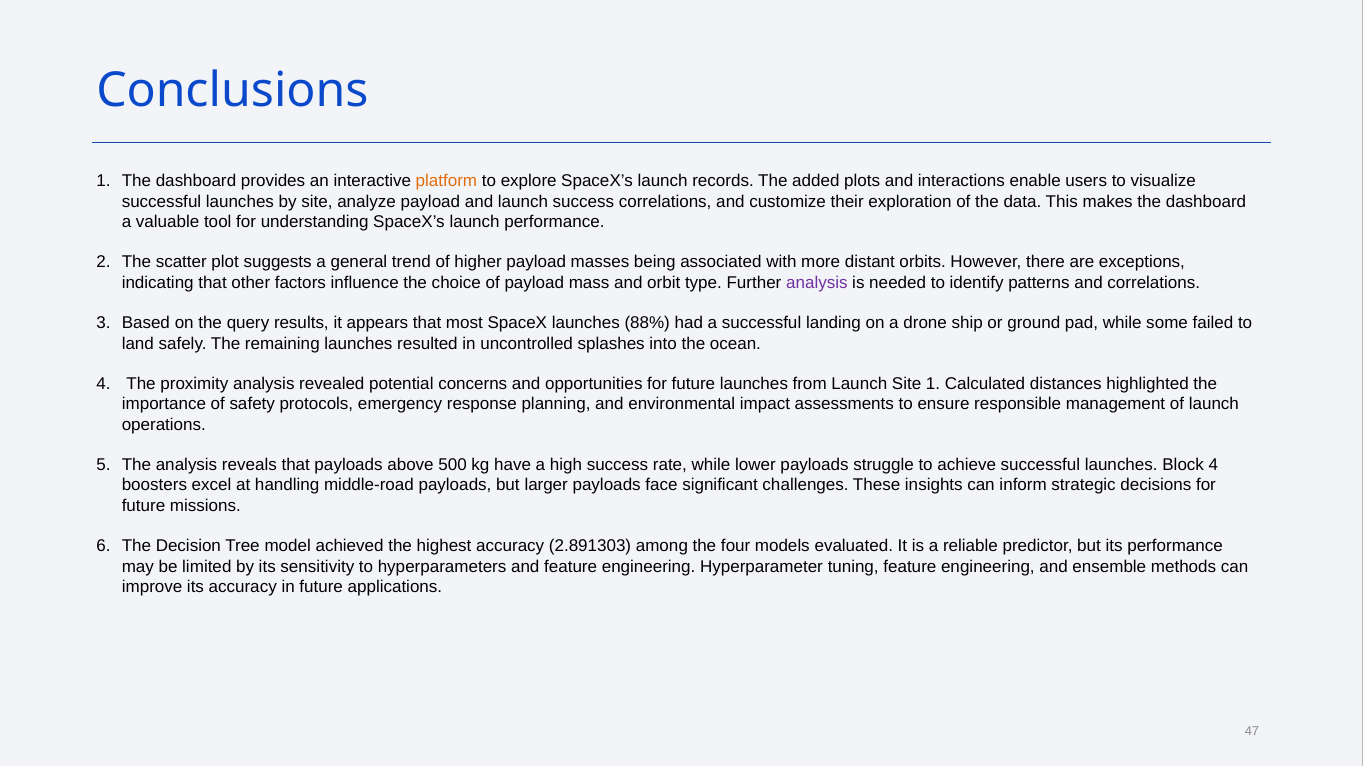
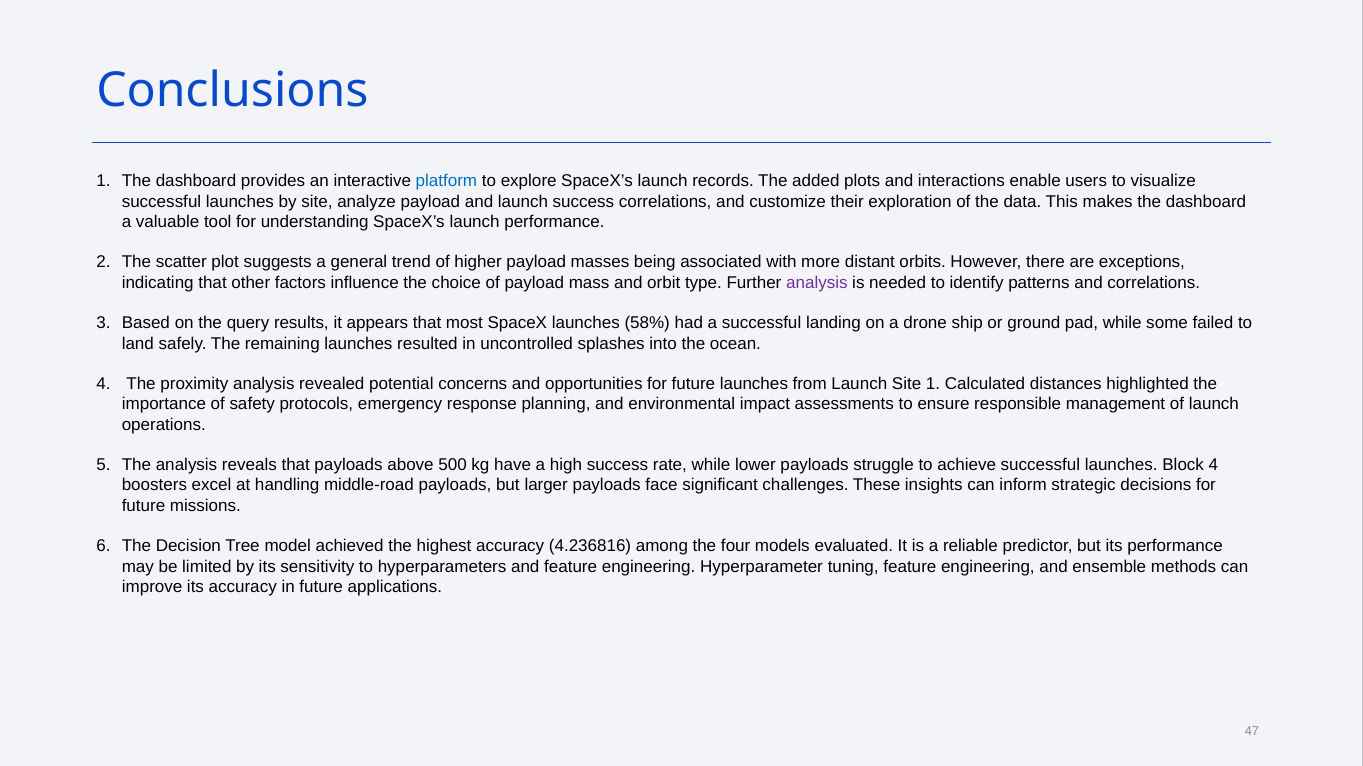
platform colour: orange -> blue (446, 181)
88%: 88% -> 58% (647, 323)
2.891303: 2.891303 -> 4.236816 (590, 546)
